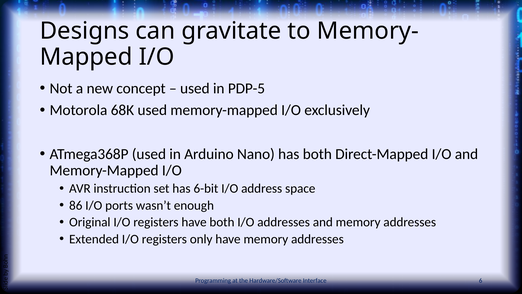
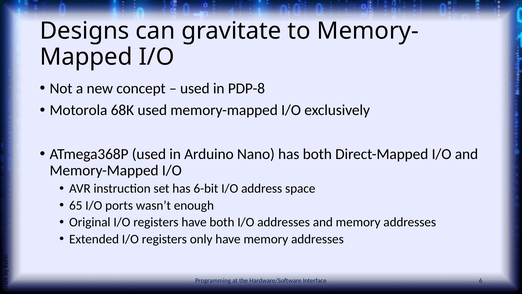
PDP-5: PDP-5 -> PDP-8 (246, 88)
86: 86 -> 65 (76, 205)
